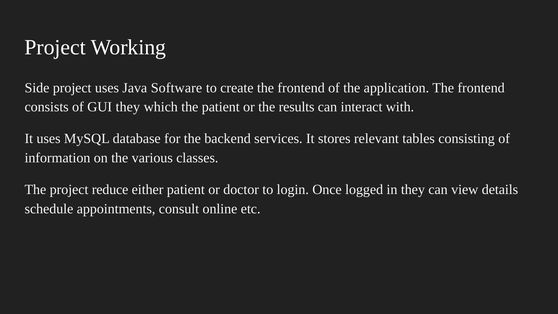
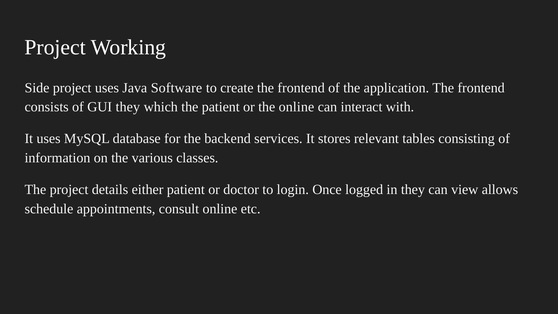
the results: results -> online (296, 107)
reduce: reduce -> details (110, 190)
details: details -> allows (500, 190)
